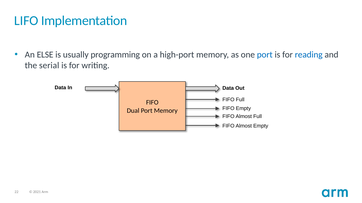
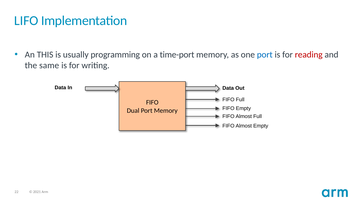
ELSE: ELSE -> THIS (45, 55)
high-port: high-port -> time-port (177, 55)
reading colour: blue -> red (309, 55)
serial: serial -> same (49, 66)
